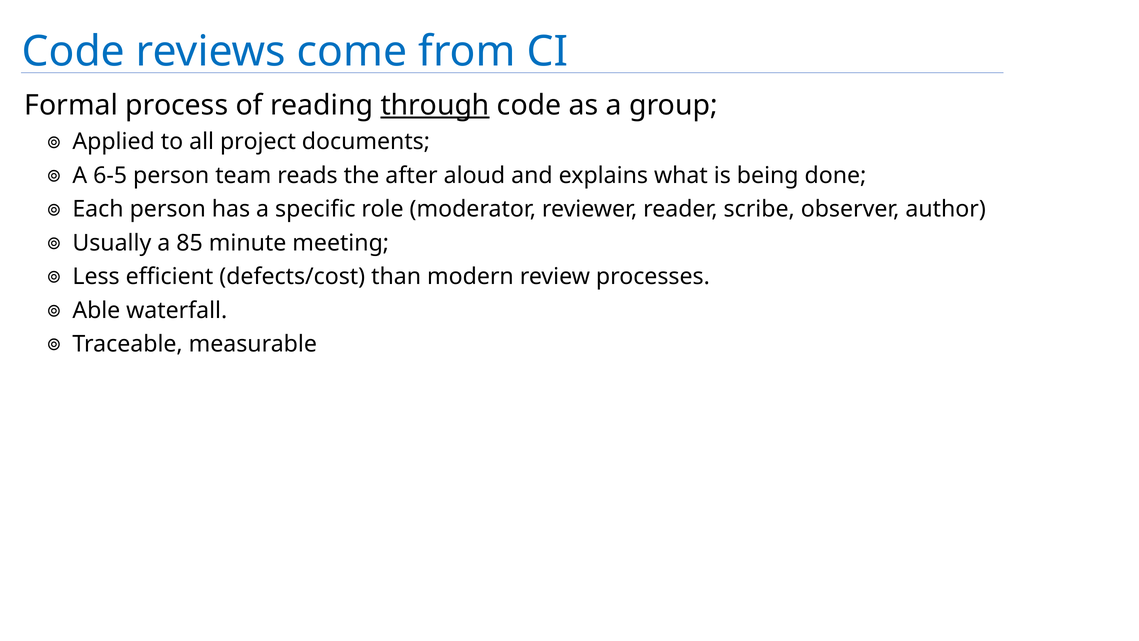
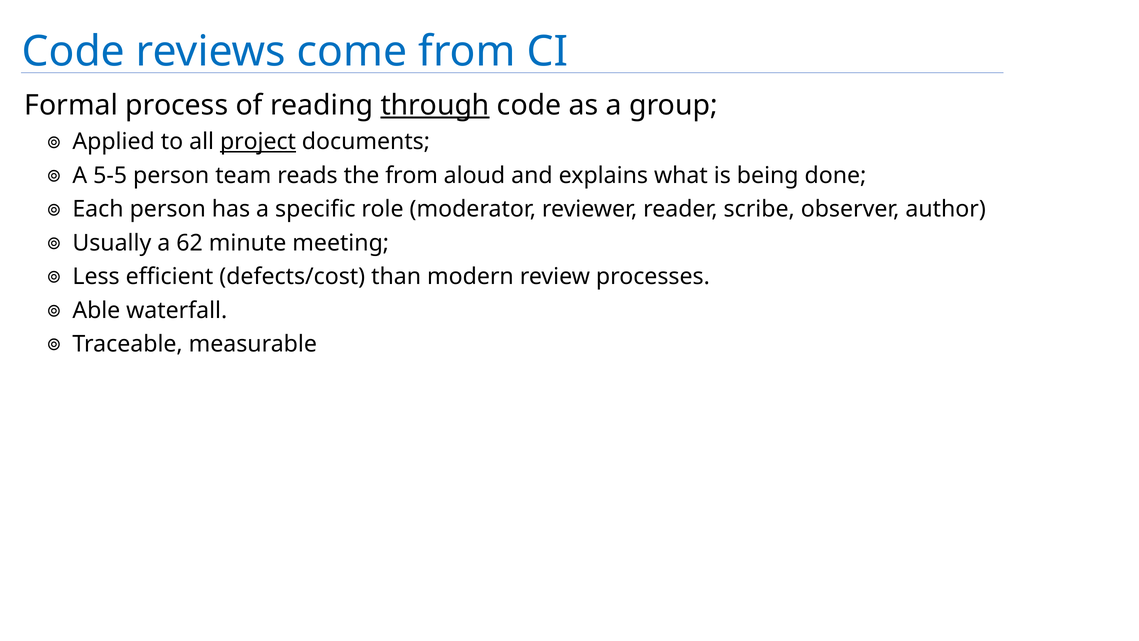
project underline: none -> present (258, 142)
6-5: 6-5 -> 5-5 (110, 175)
the after: after -> from (412, 175)
85: 85 -> 62 (190, 243)
